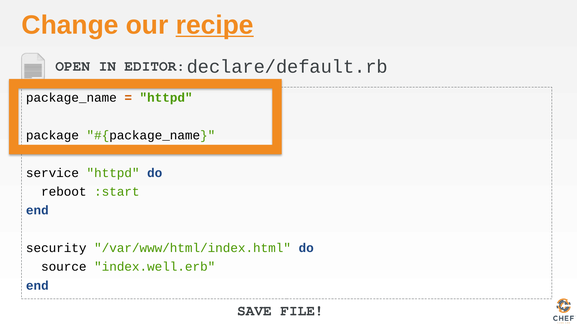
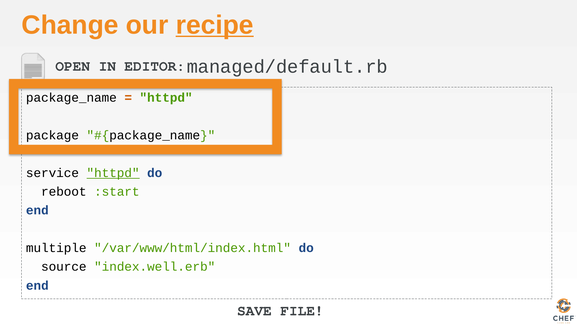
declare/default.rb: declare/default.rb -> managed/default.rb (287, 67)
httpd underline: none -> present (113, 173)
security: security -> multiple (56, 248)
